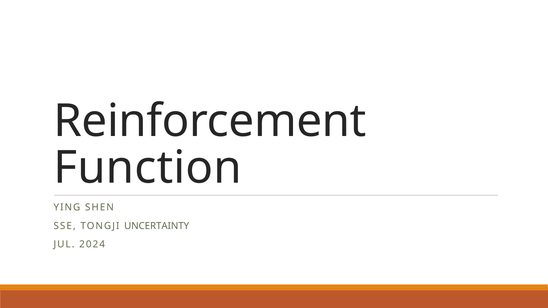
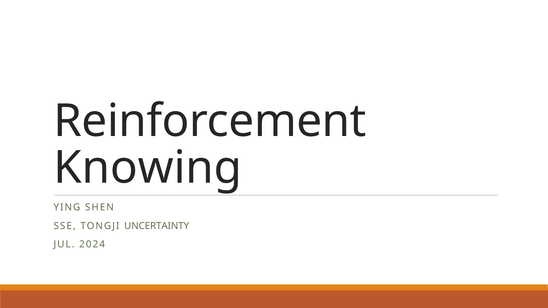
Function: Function -> Knowing (148, 168)
